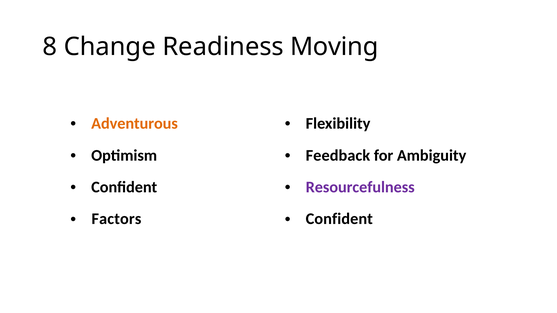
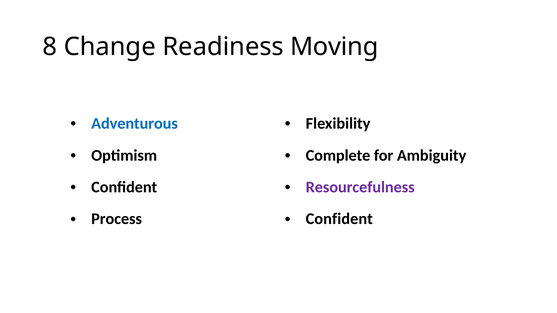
Adventurous colour: orange -> blue (135, 124)
Feedback: Feedback -> Complete (338, 156)
Factors: Factors -> Process (117, 219)
